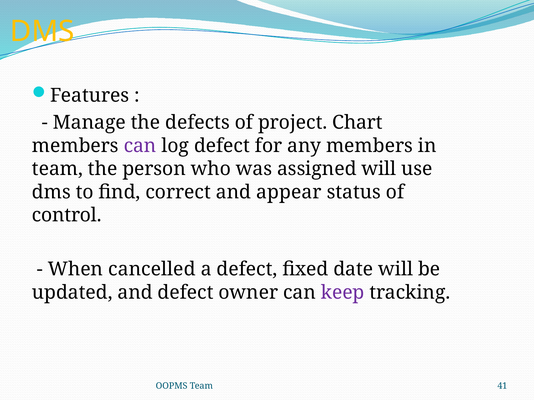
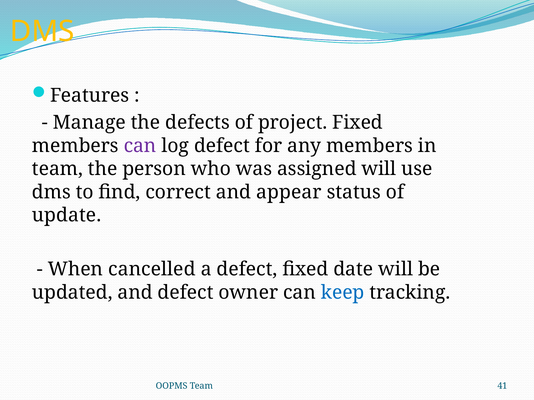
project Chart: Chart -> Fixed (358, 123)
control: control -> update (67, 215)
keep colour: purple -> blue (343, 293)
